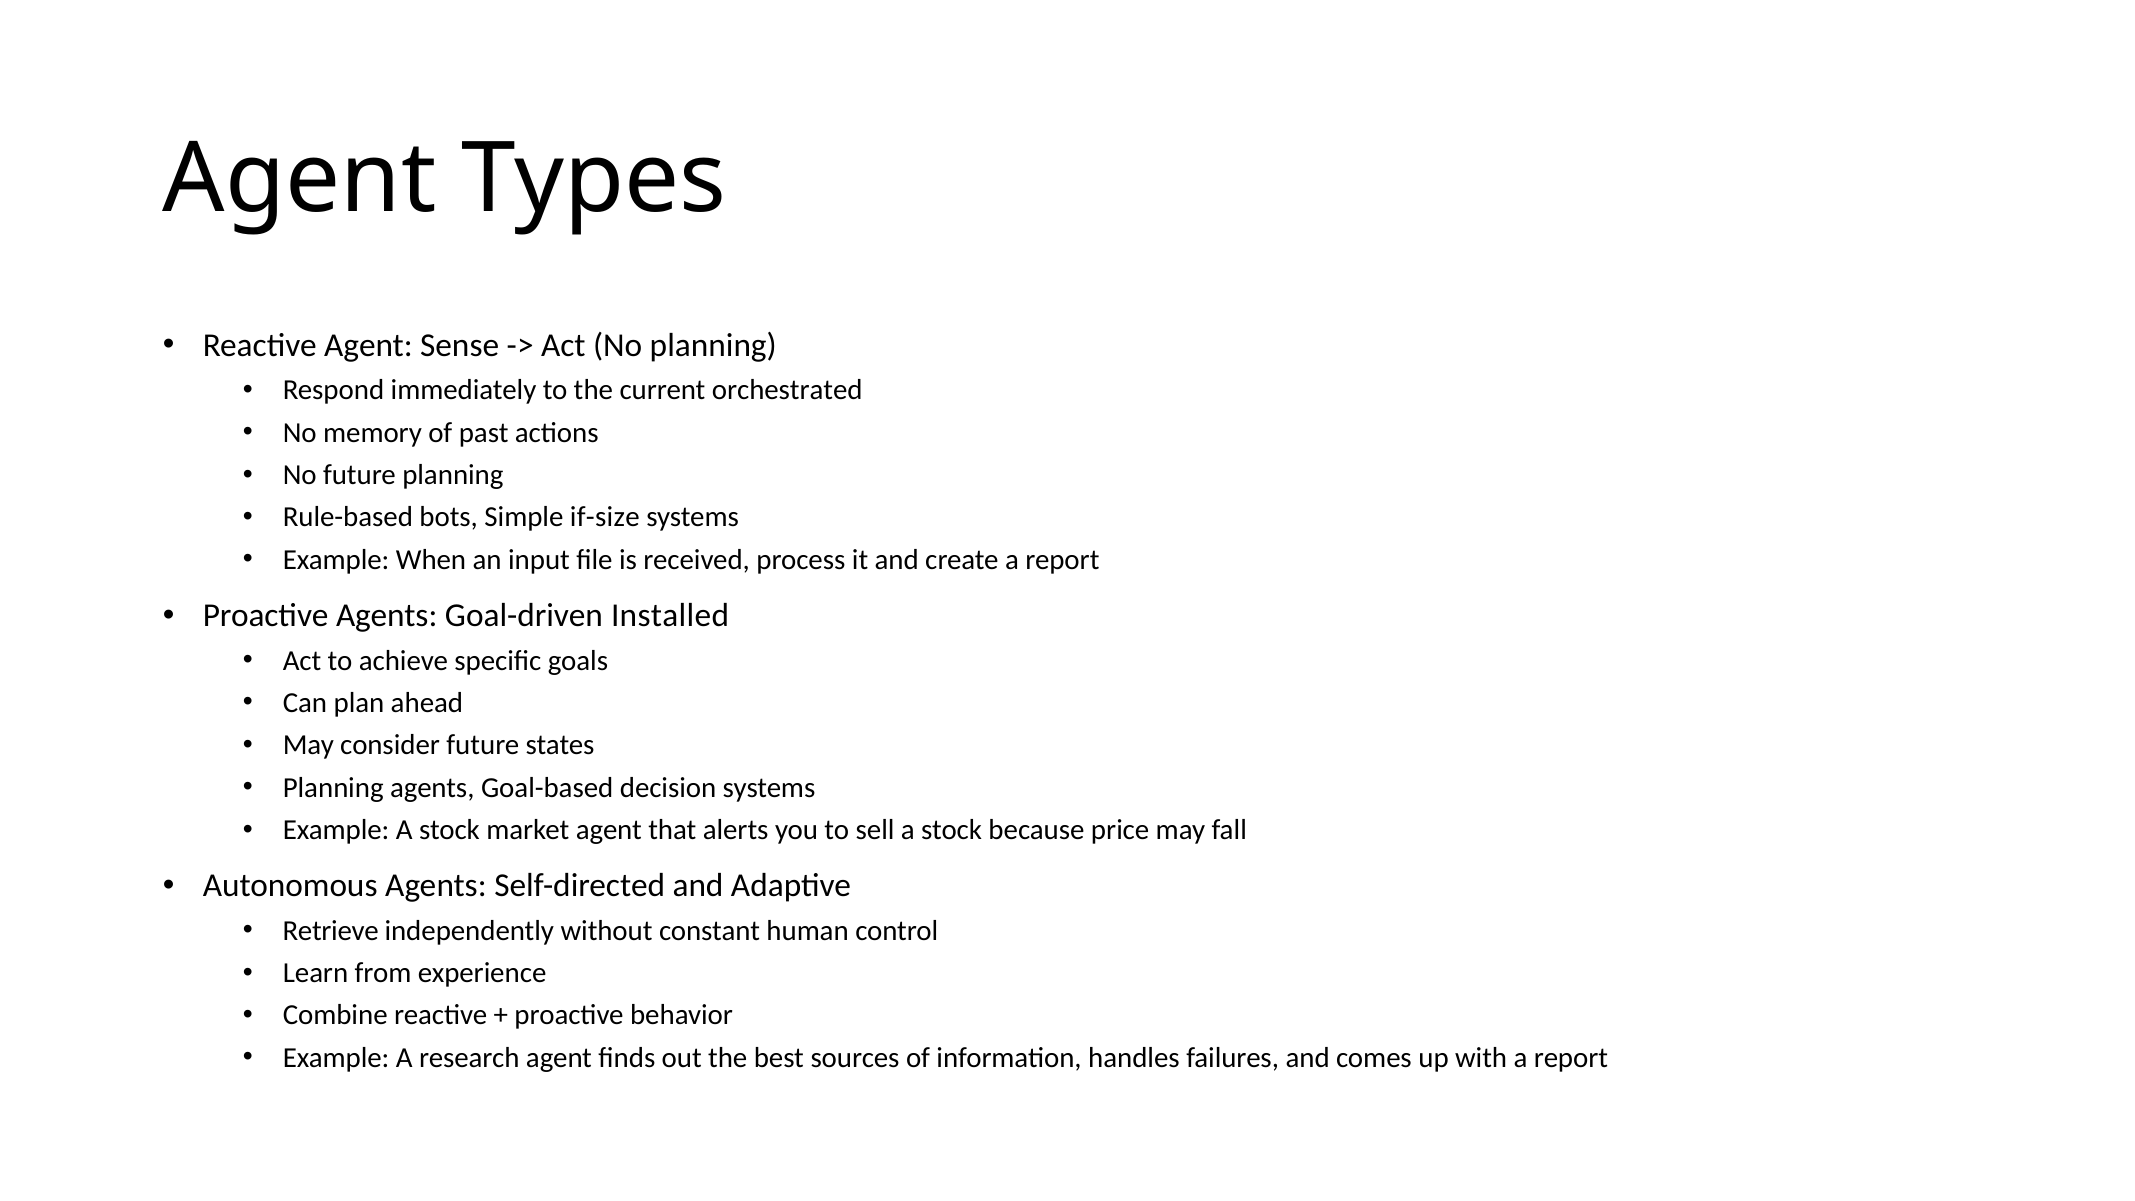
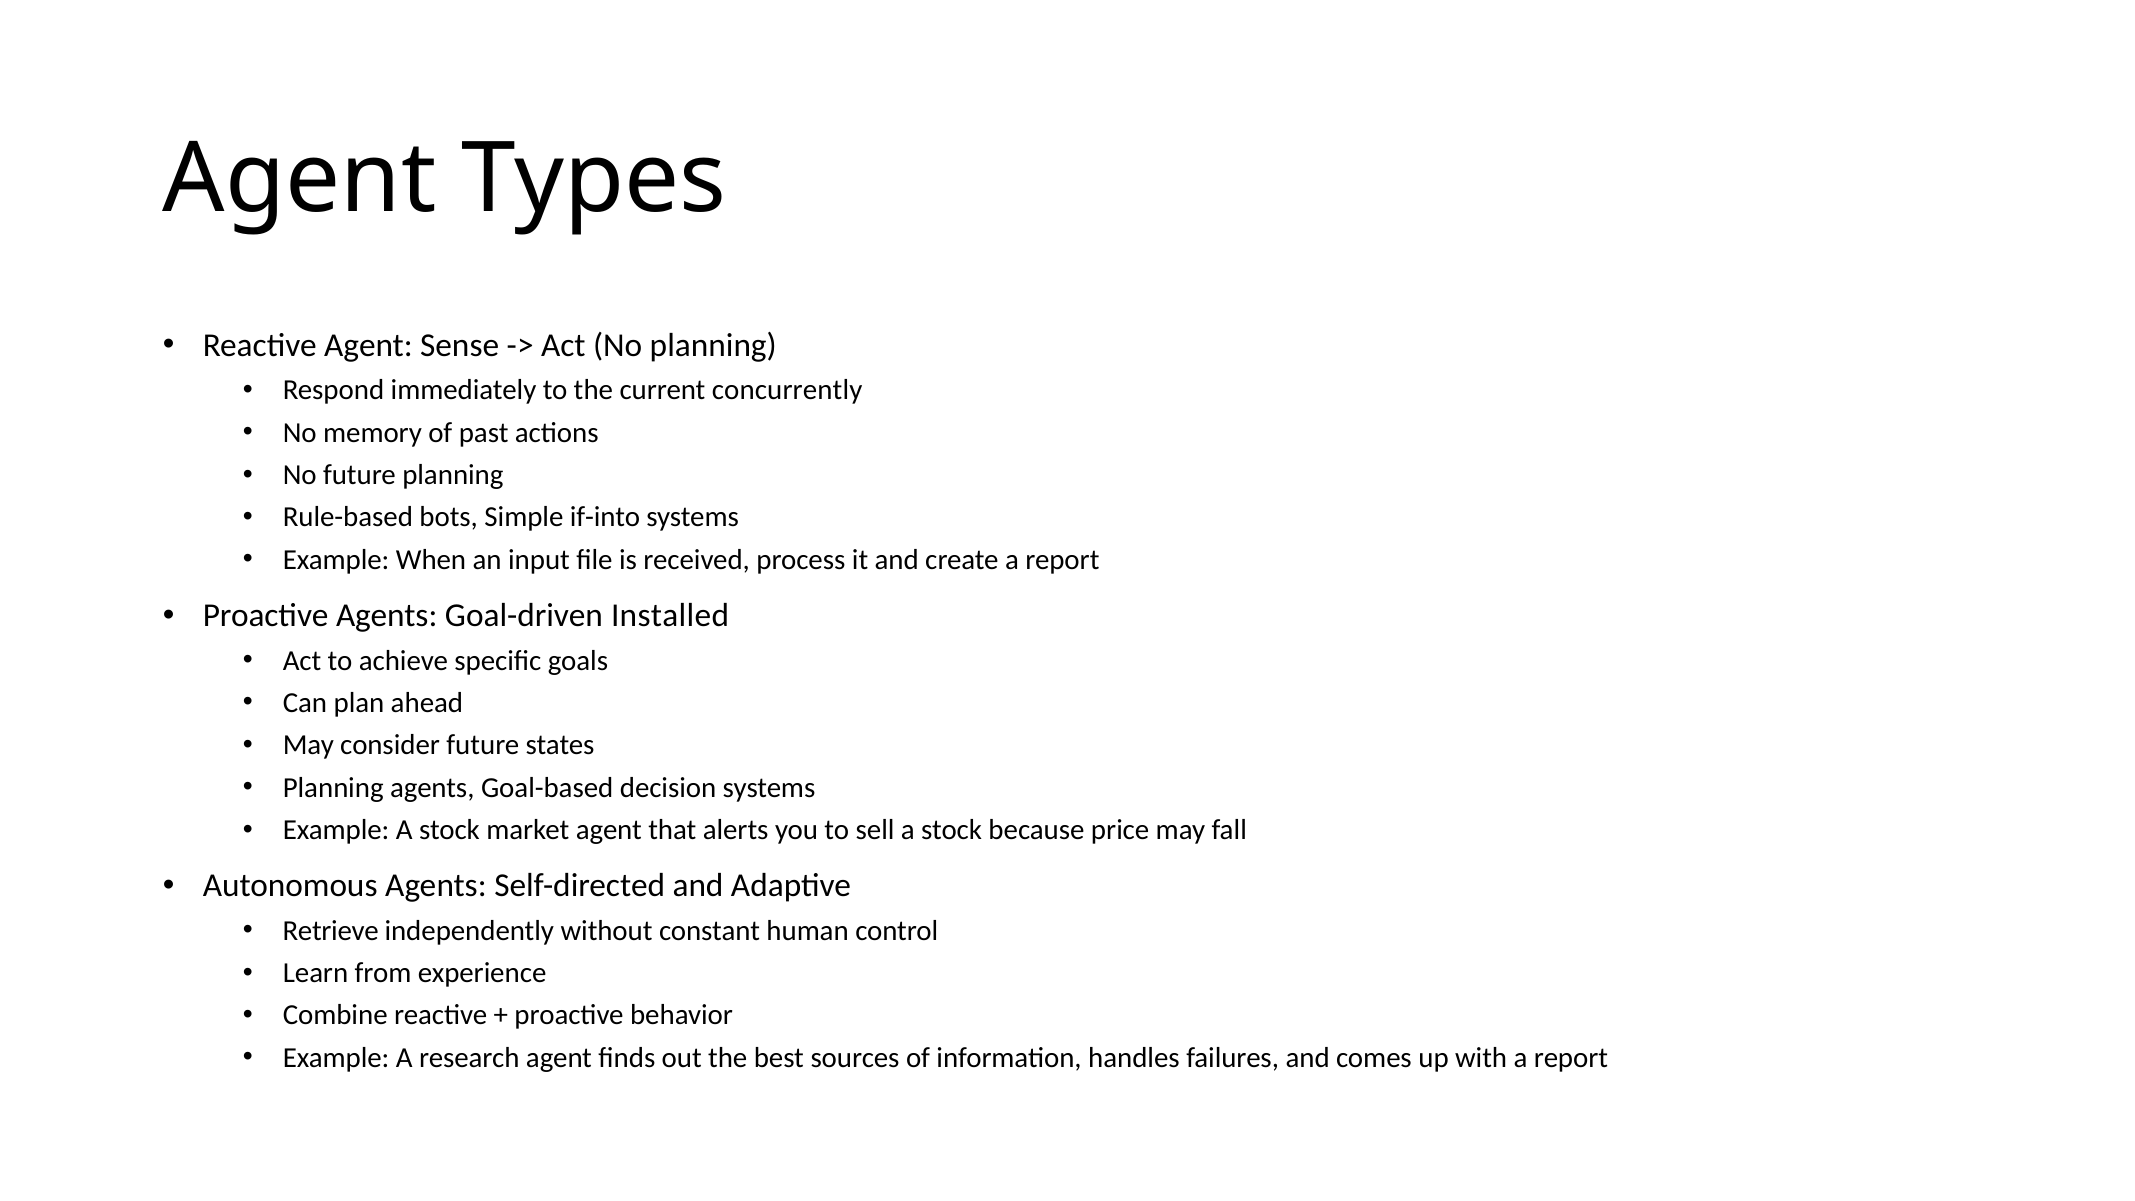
orchestrated: orchestrated -> concurrently (787, 390)
if-size: if-size -> if-into (605, 517)
